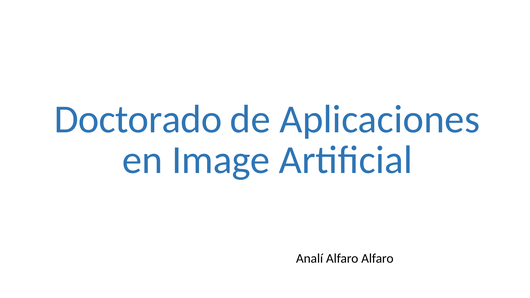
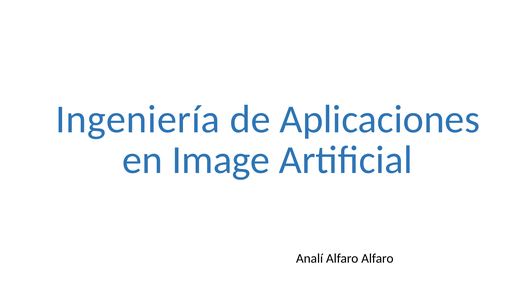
Doctorado: Doctorado -> Ingeniería (138, 119)
